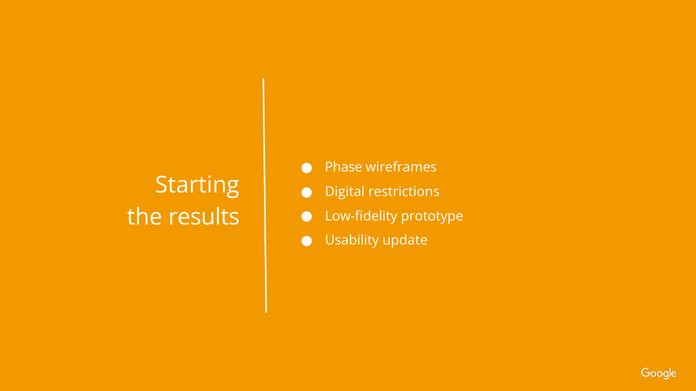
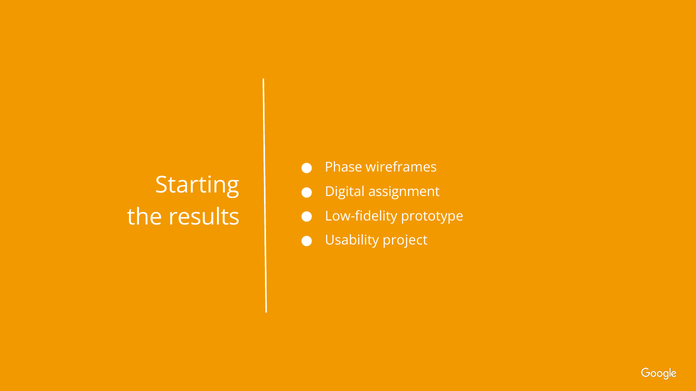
restrictions: restrictions -> assignment (404, 192)
update: update -> project (405, 241)
